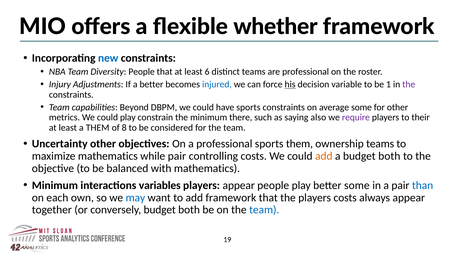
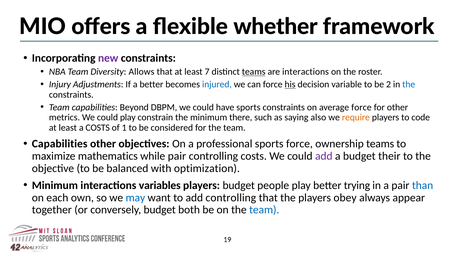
new colour: blue -> purple (108, 58)
Diversity People: People -> Allows (141, 72)
6: 6 -> 7 (207, 72)
teams underline: none -> present (254, 72)
are professional: professional -> interactions (306, 72)
1: 1 -> 2 (389, 84)
the colour: purple -> blue (409, 84)
average some: some -> force (361, 107)
require colour: purple -> orange (356, 117)
their: their -> code (421, 117)
a THEM: THEM -> COSTS (98, 128)
8: 8 -> 1 (124, 128)
Uncertainty: Uncertainty -> Capabilities (60, 144)
sports them: them -> force (299, 144)
add colour: orange -> purple (324, 156)
a budget both: both -> their (389, 156)
with mathematics: mathematics -> optimization (207, 168)
players appear: appear -> budget (239, 185)
better some: some -> trying (357, 185)
add framework: framework -> controlling (231, 198)
players costs: costs -> obey (345, 198)
